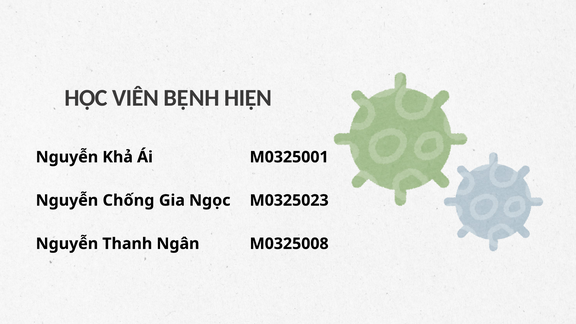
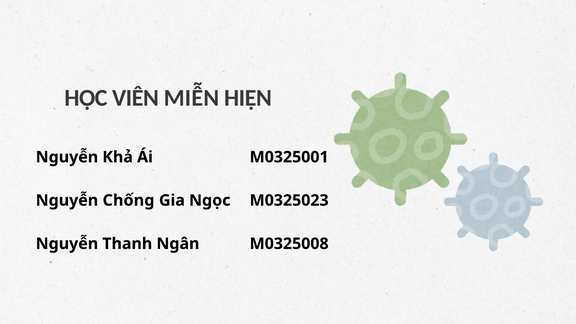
BỆNH: BỆNH -> MIỄN (191, 98)
